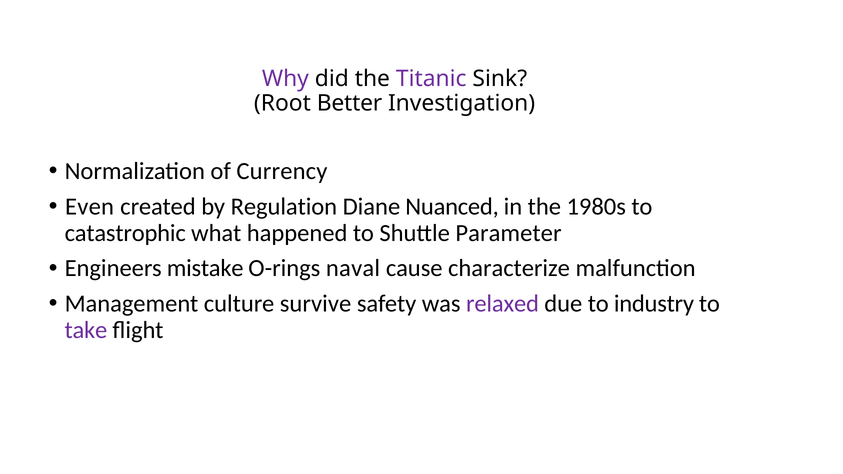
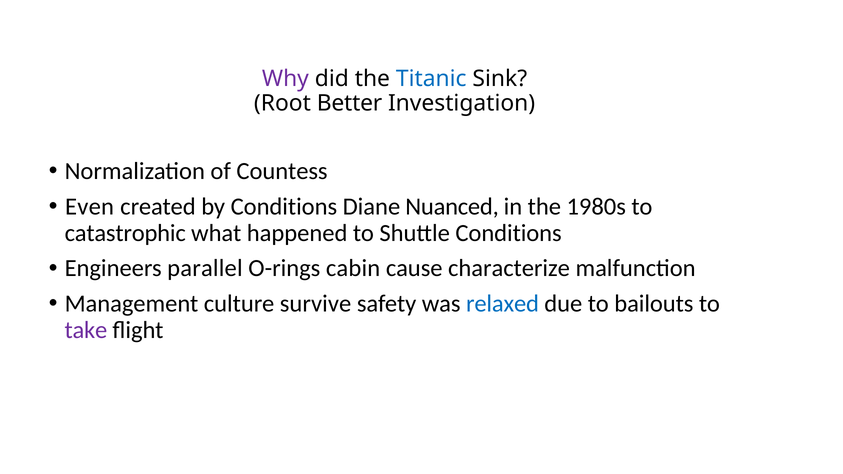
Titanic colour: purple -> blue (431, 79)
Currency: Currency -> Countess (282, 171)
by Regulation: Regulation -> Conditions (284, 207)
Shuttle Parameter: Parameter -> Conditions (509, 233)
mistake: mistake -> parallel (205, 268)
naval: naval -> cabin (353, 268)
relaxed colour: purple -> blue (502, 304)
industry: industry -> bailouts (654, 304)
